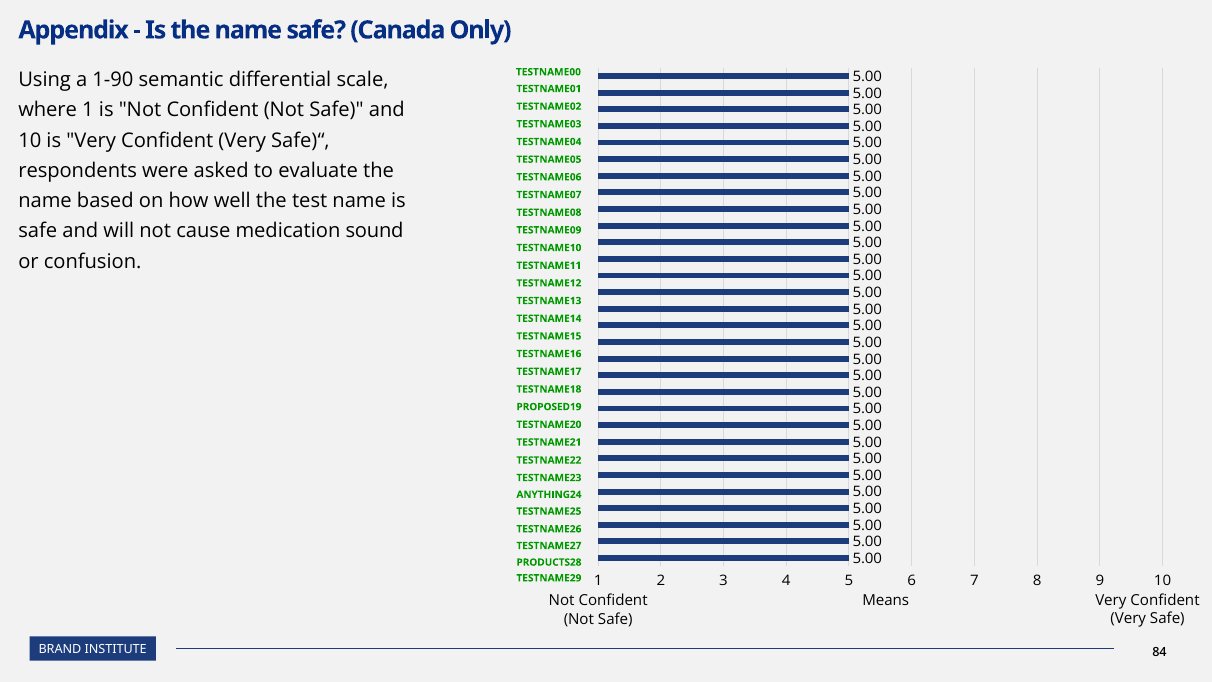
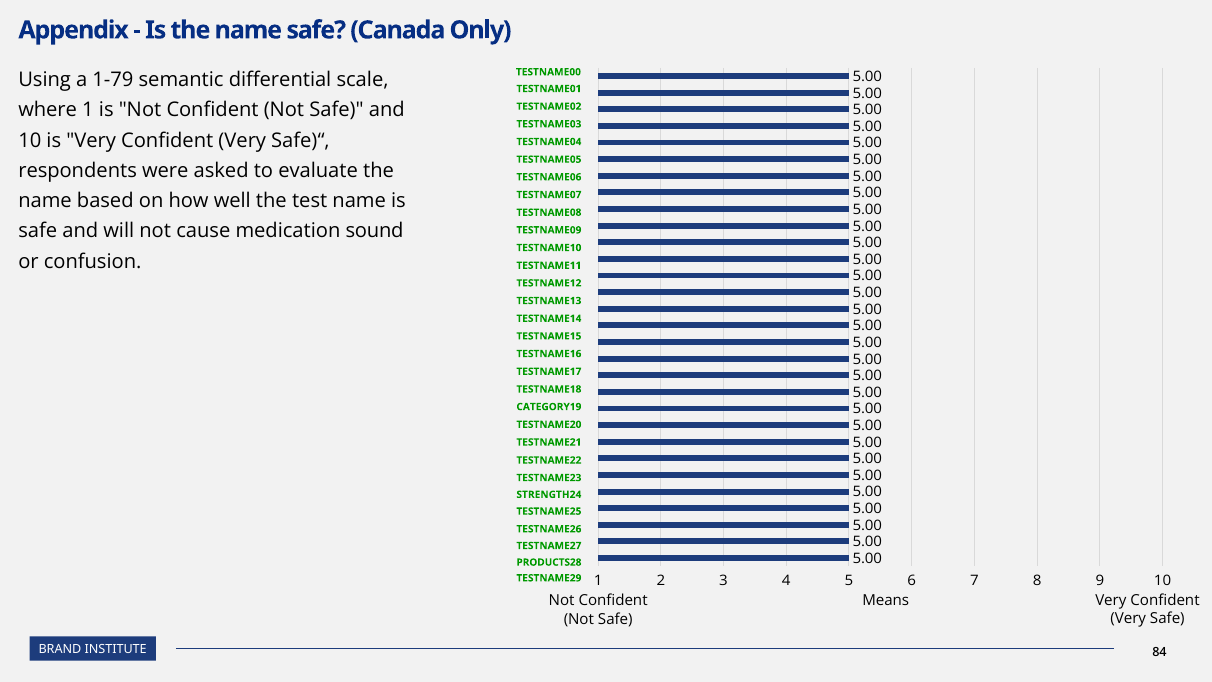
1-90: 1-90 -> 1-79 (113, 80)
PROPOSED19: PROPOSED19 -> CATEGORY19 (549, 407)
ANYTHING24: ANYTHING24 -> STRENGTH24 (549, 494)
